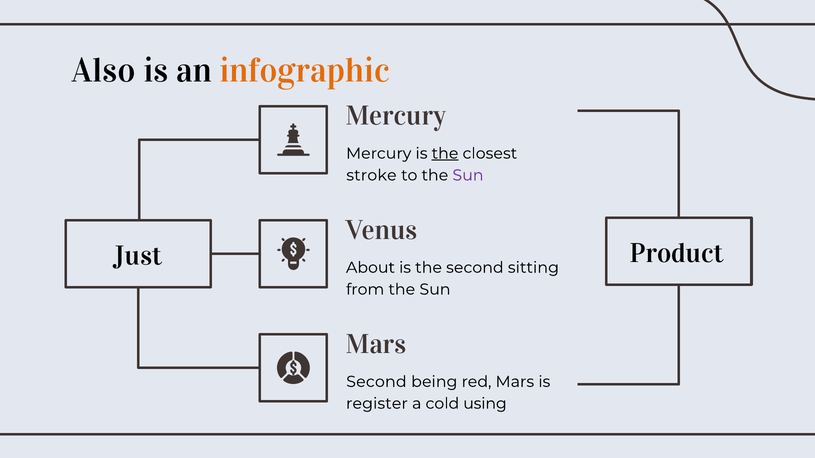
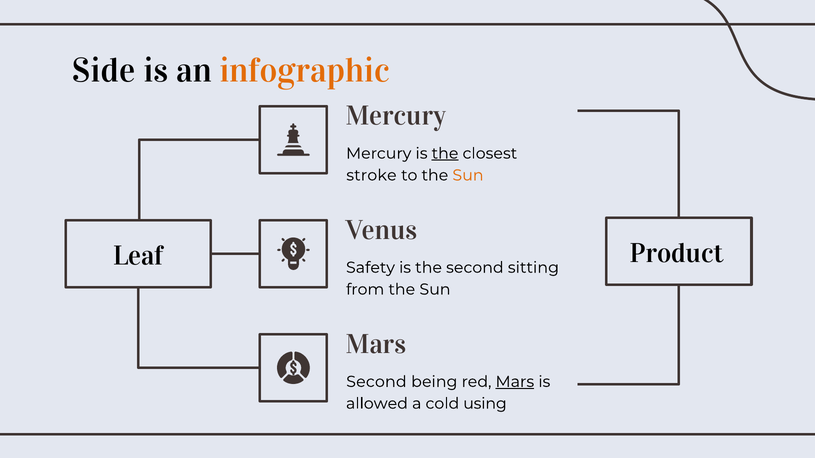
Also: Also -> Side (104, 71)
Sun colour: purple -> orange (468, 175)
Just: Just -> Leaf (138, 256)
About: About -> Safety (370, 268)
Mars underline: none -> present (515, 382)
register: register -> allowed (377, 404)
